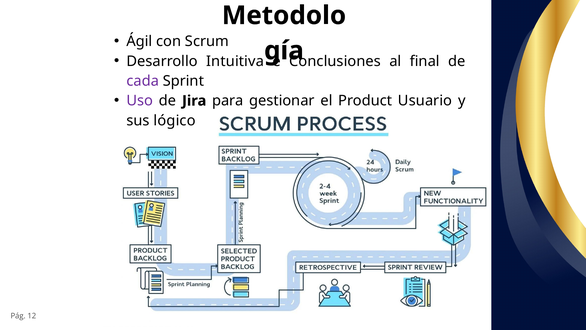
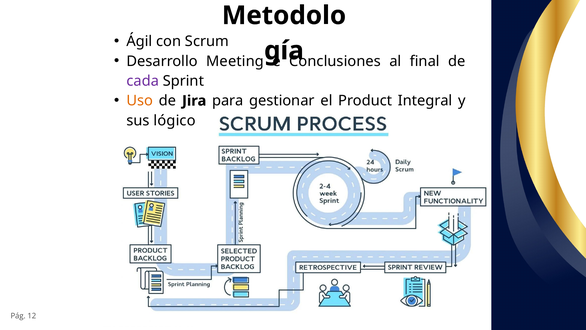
Intuitiva: Intuitiva -> Meeting (235, 61)
Uso colour: purple -> orange (140, 101)
Usuario: Usuario -> Integral (425, 101)
